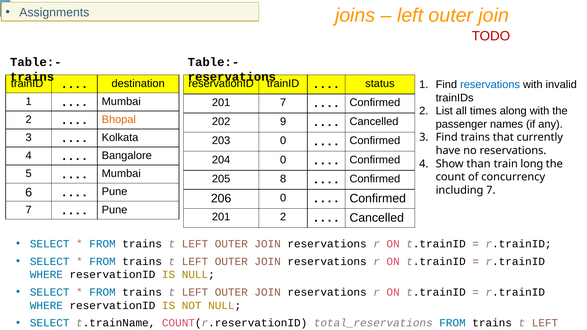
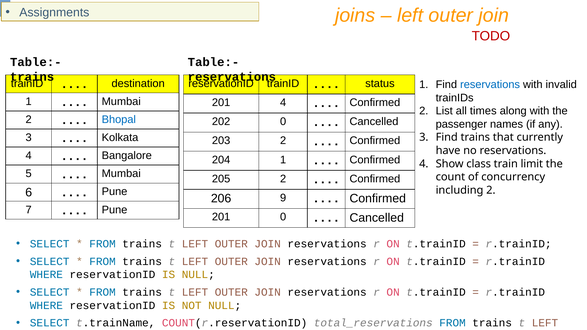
201 7: 7 -> 4 (283, 103)
Bhopal colour: orange -> blue (119, 120)
202 9: 9 -> 0 (283, 122)
203 0: 0 -> 2 (283, 141)
204 0: 0 -> 1 (283, 160)
than: than -> class (479, 164)
long: long -> limit (532, 164)
205 8: 8 -> 2 (283, 179)
including 7: 7 -> 2 (491, 190)
206 0: 0 -> 9 (283, 198)
201 2: 2 -> 0 (283, 217)
